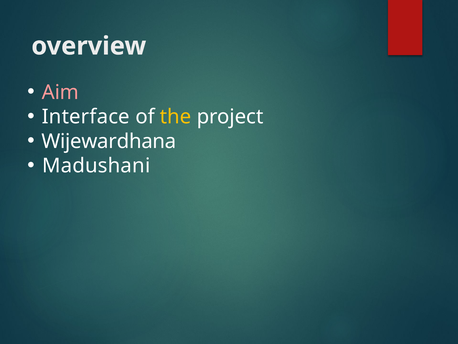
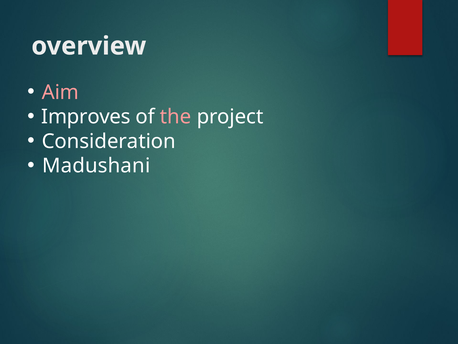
Interface: Interface -> Improves (86, 117)
the colour: yellow -> pink (176, 117)
Wijewardhana: Wijewardhana -> Consideration (109, 141)
